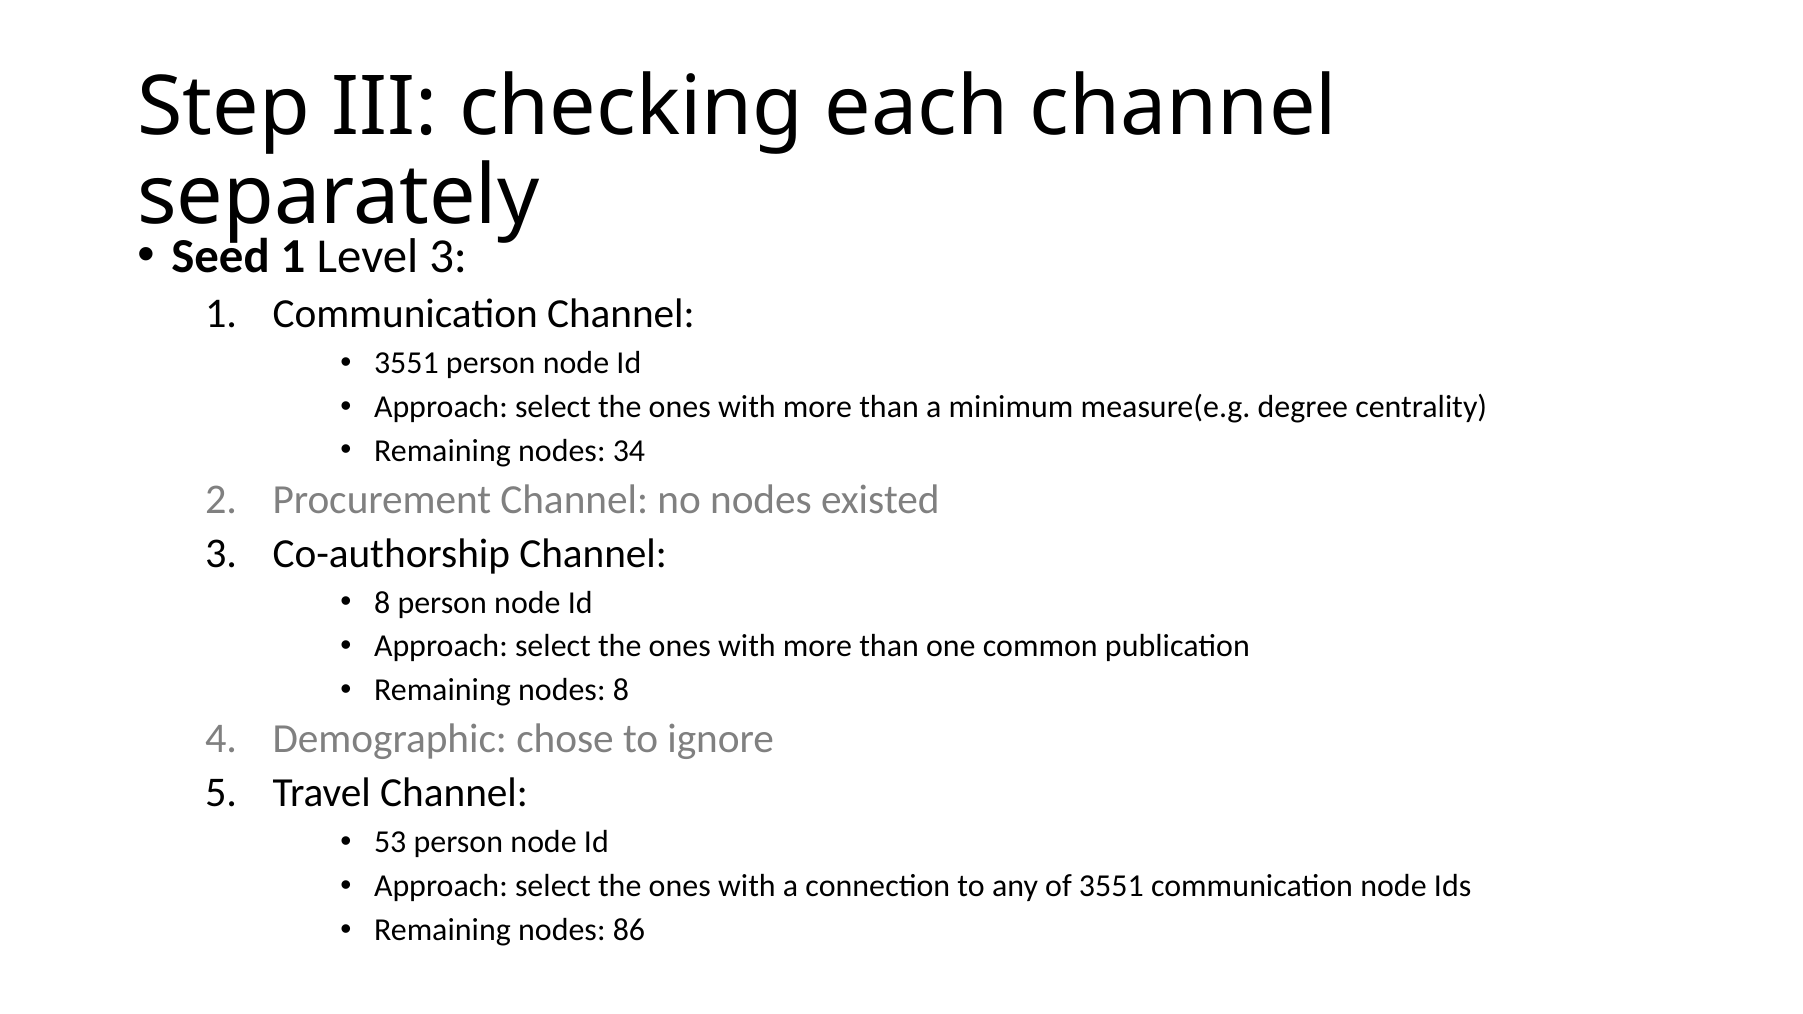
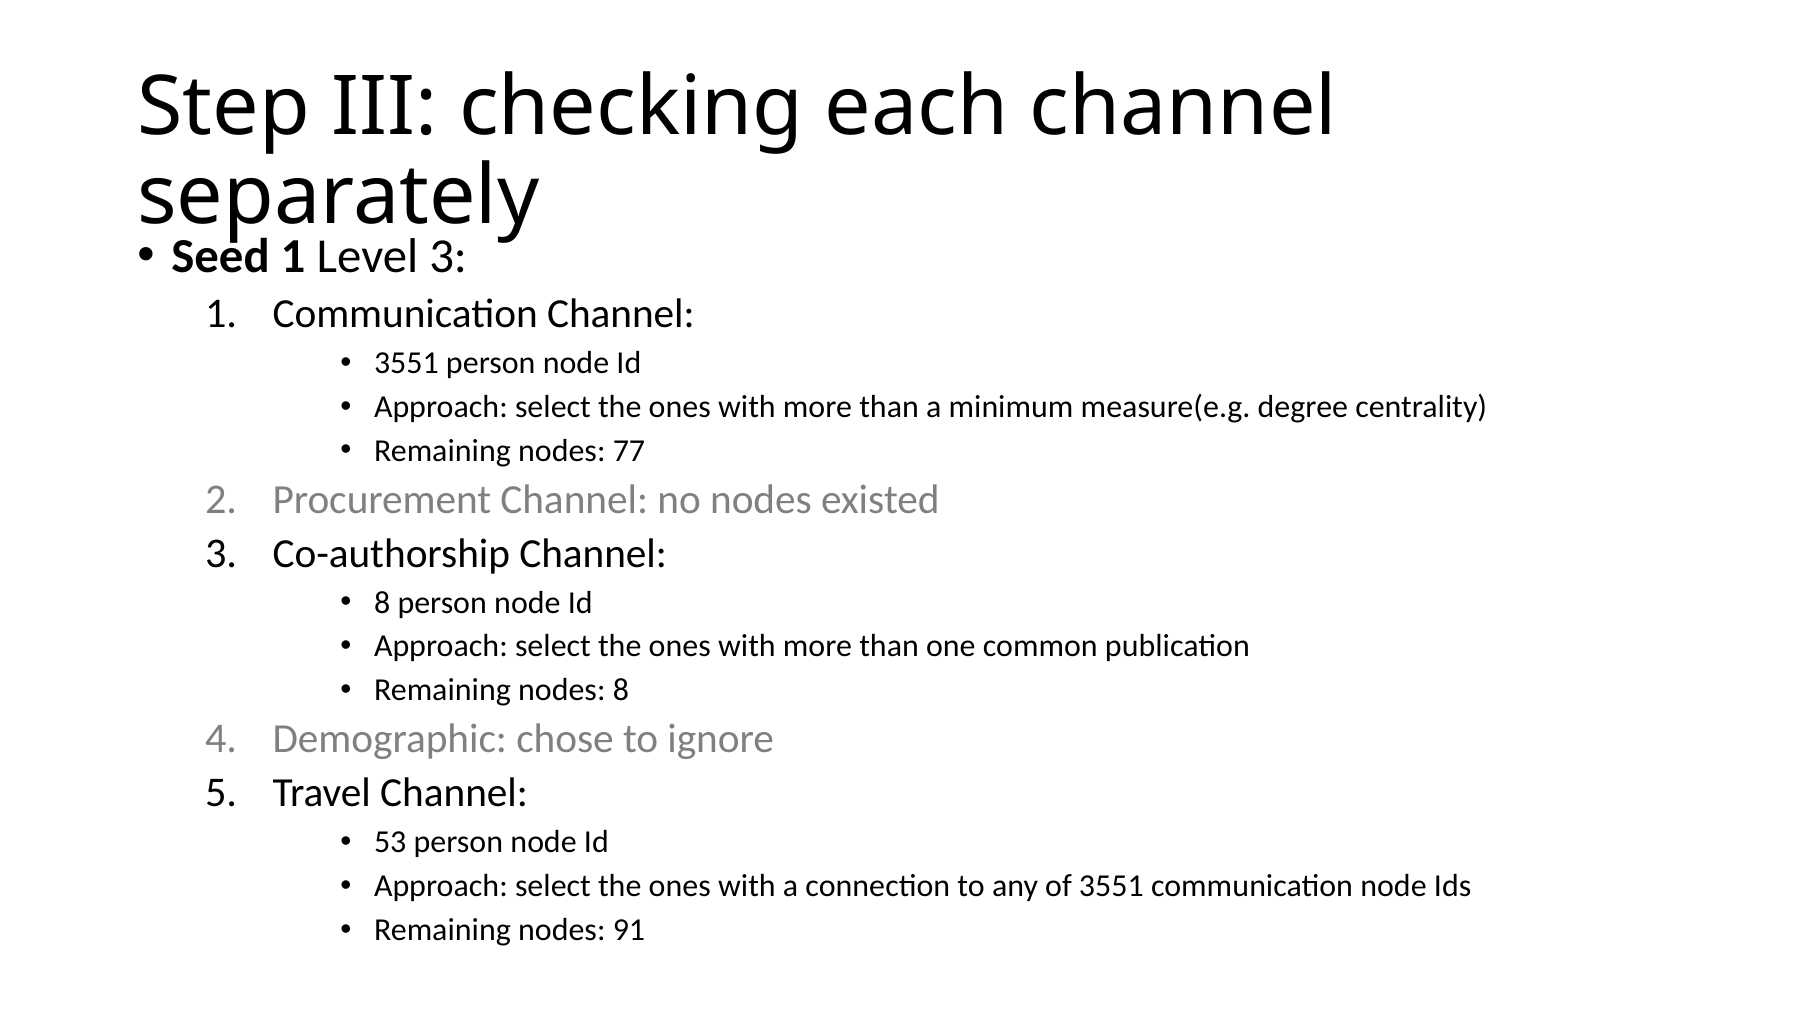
34: 34 -> 77 (629, 451)
86: 86 -> 91 (629, 930)
